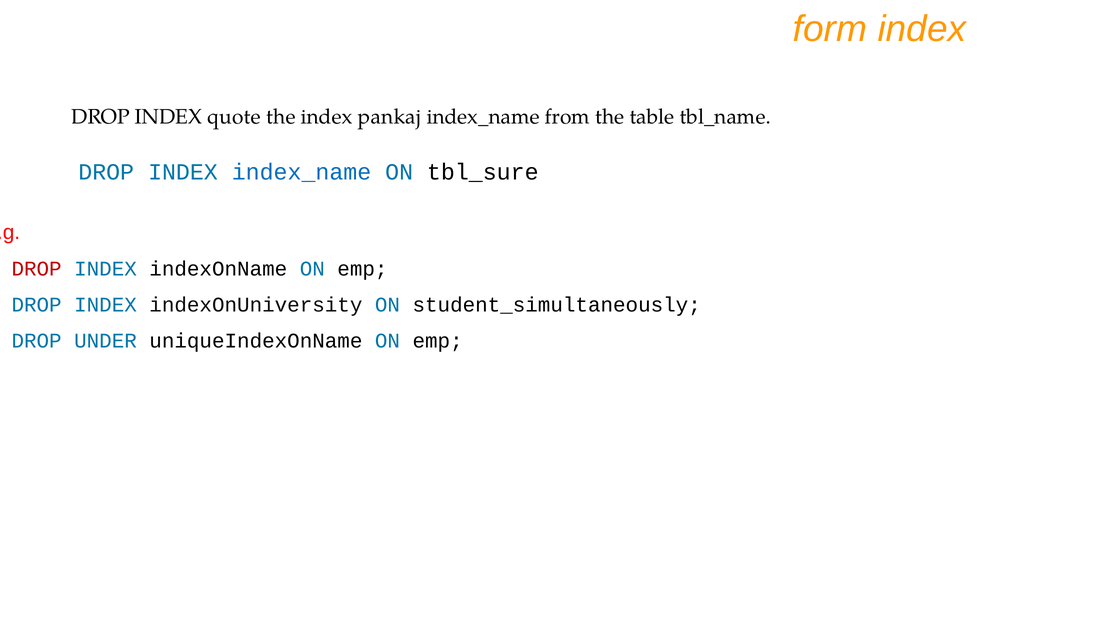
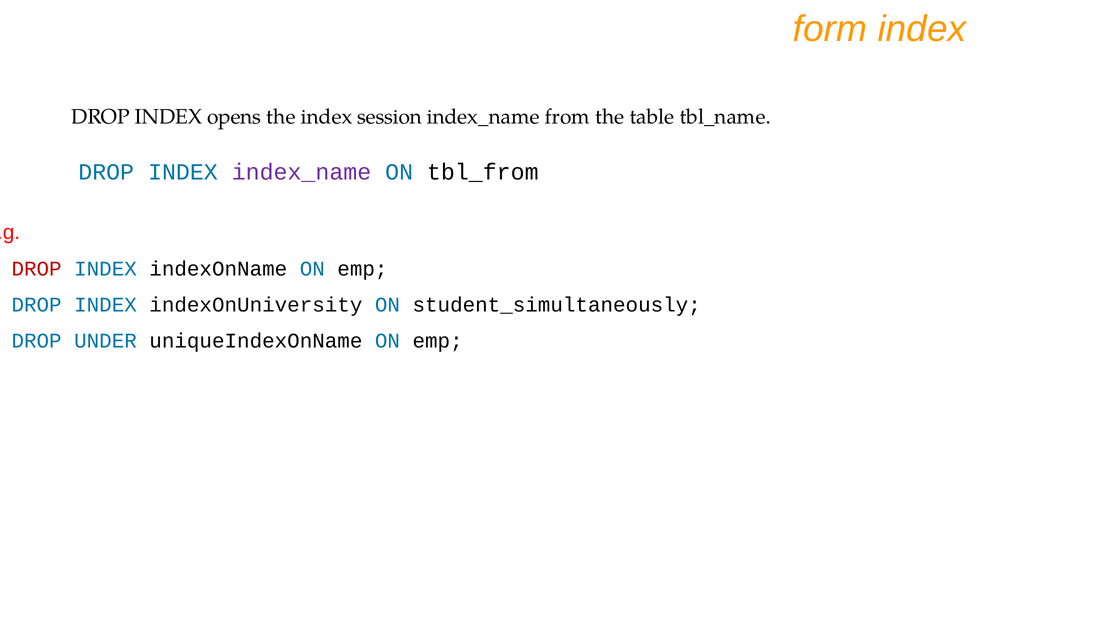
quote: quote -> opens (234, 117)
pankaj: pankaj -> session (390, 117)
index_name colour: blue -> purple (301, 172)
tbl_sure: tbl_sure -> tbl_from (483, 172)
